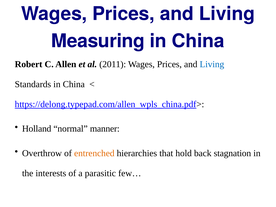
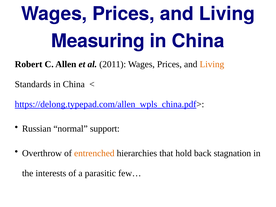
Living colour: blue -> orange (212, 64)
Holland: Holland -> Russian (37, 129)
manner: manner -> support (105, 129)
